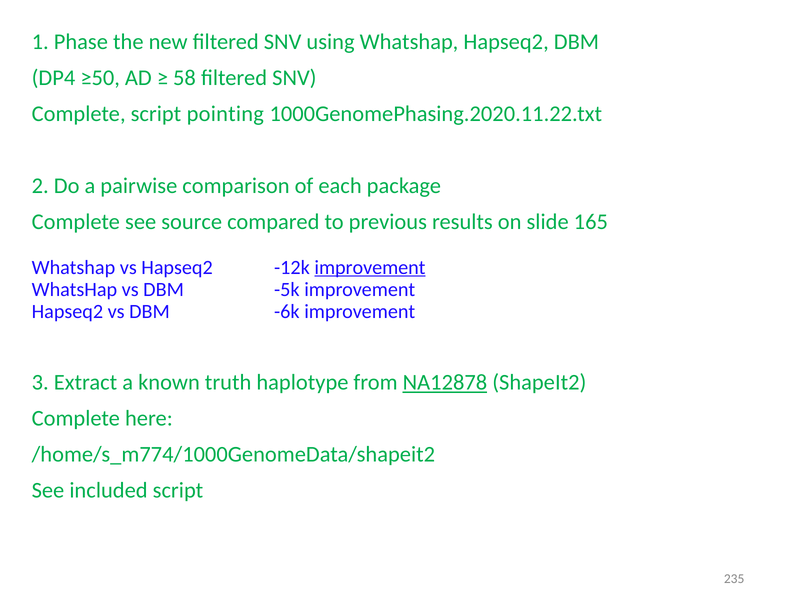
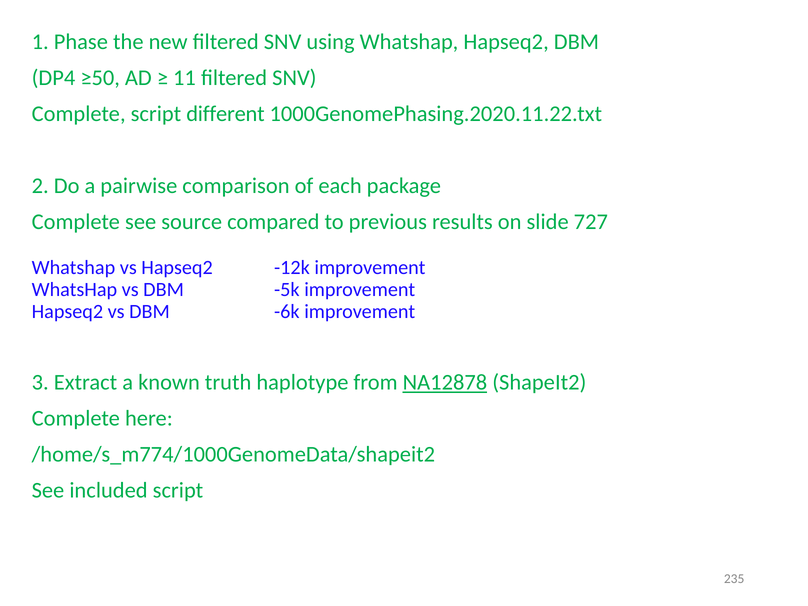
58: 58 -> 11 (184, 78)
pointing: pointing -> different (225, 114)
165: 165 -> 727 (591, 222)
improvement underline: present -> none (370, 267)
